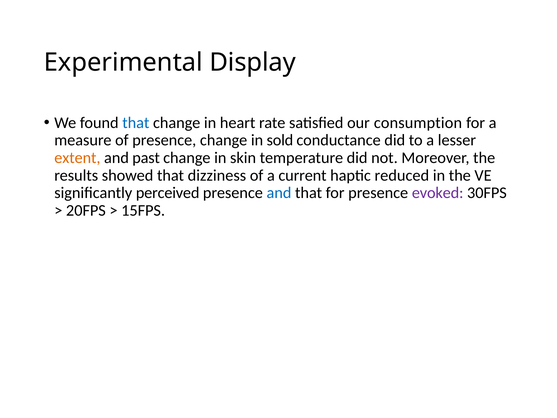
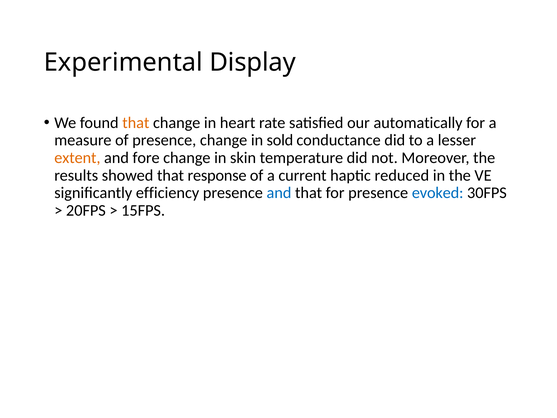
that colour: blue -> orange (136, 123)
consumption: consumption -> automatically (418, 123)
past: past -> fore (146, 158)
dizziness: dizziness -> response (217, 175)
perceived: perceived -> efficiency (168, 193)
evoked colour: purple -> blue (438, 193)
